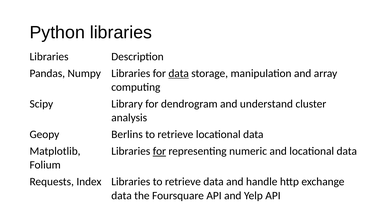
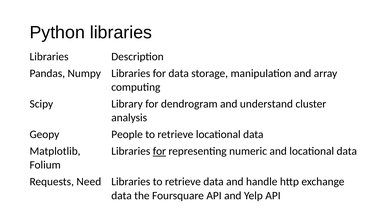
data underline: present -> none (179, 73)
Berlins: Berlins -> People (127, 135)
Index: Index -> Need (89, 182)
